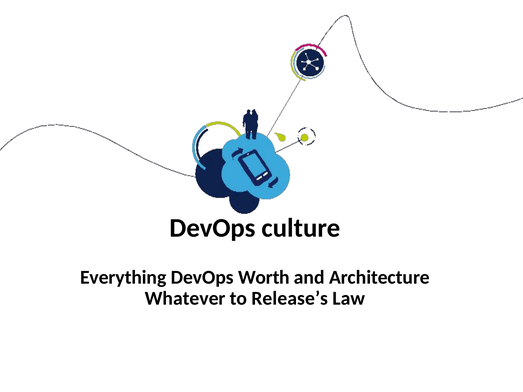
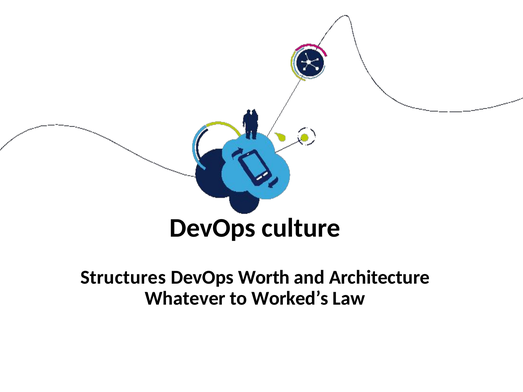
Everything: Everything -> Structures (123, 277)
Release’s: Release’s -> Worked’s (290, 299)
